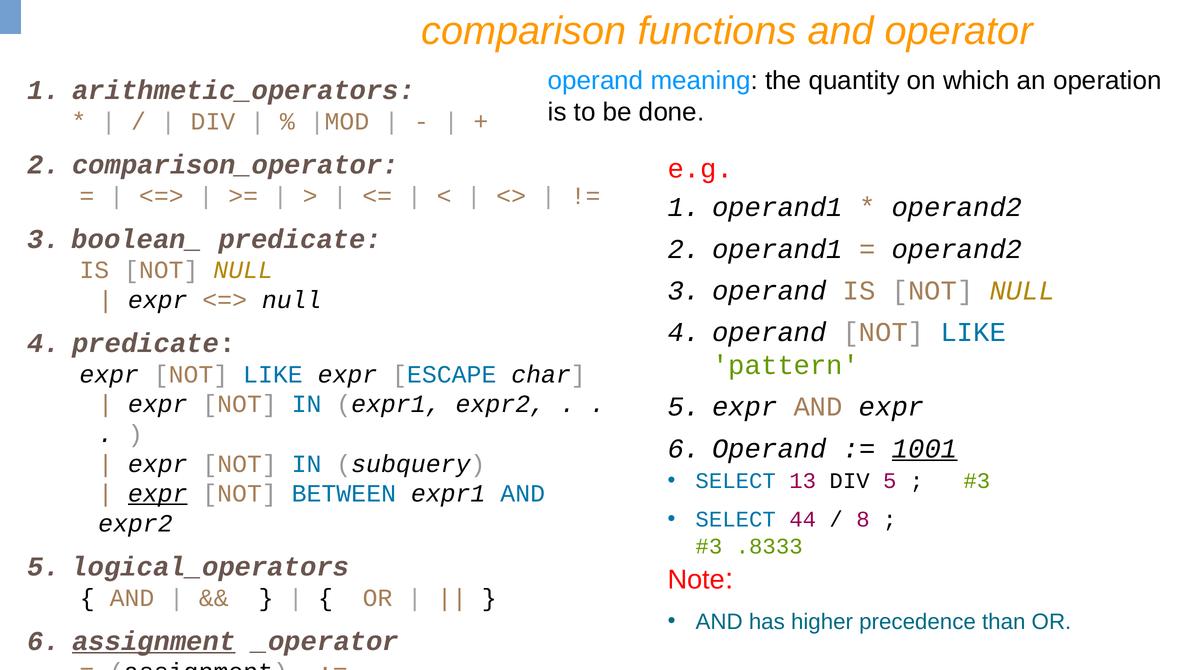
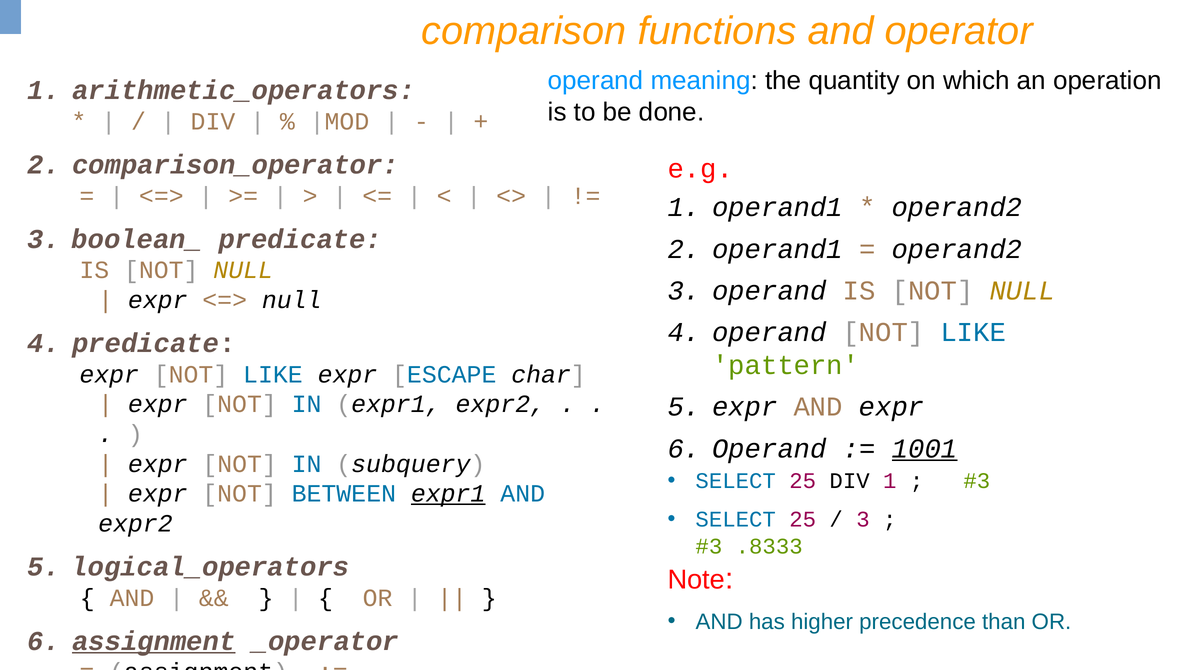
13: 13 -> 25 (803, 481)
DIV 5: 5 -> 1 (890, 481)
expr underline: present -> none (158, 494)
expr1 underline: none -> present (448, 494)
44: 44 -> 25 (803, 520)
8: 8 -> 3 (863, 520)
